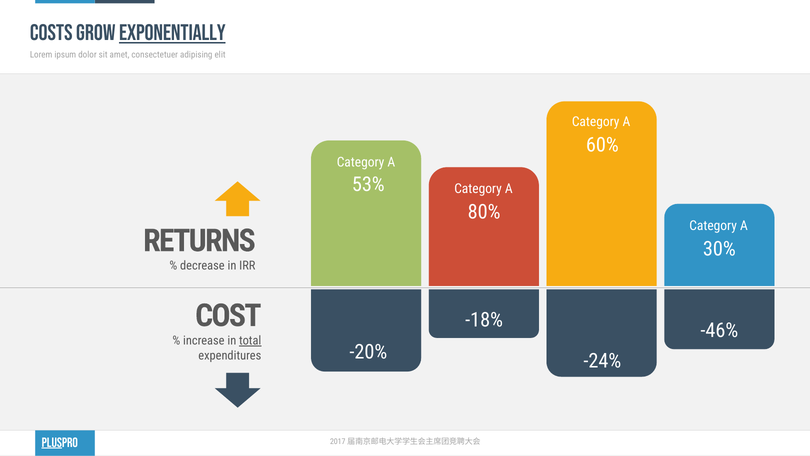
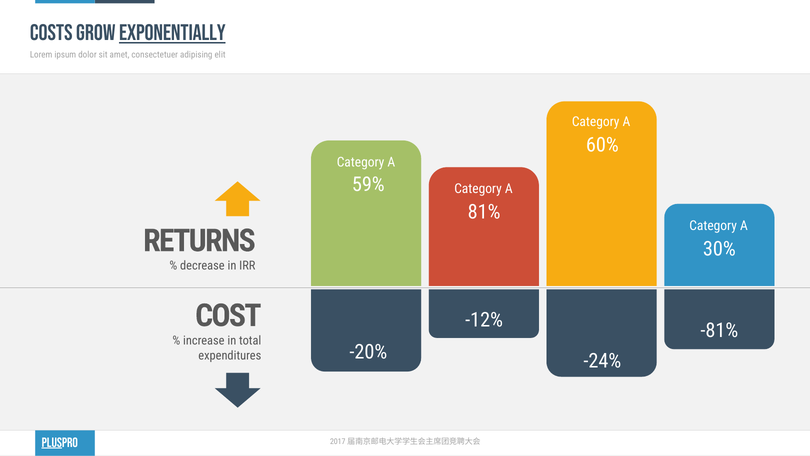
53%: 53% -> 59% (368, 185)
80%: 80% -> 81% (484, 212)
-18%: -18% -> -12% (484, 320)
-46%: -46% -> -81% (719, 330)
total underline: present -> none (250, 340)
